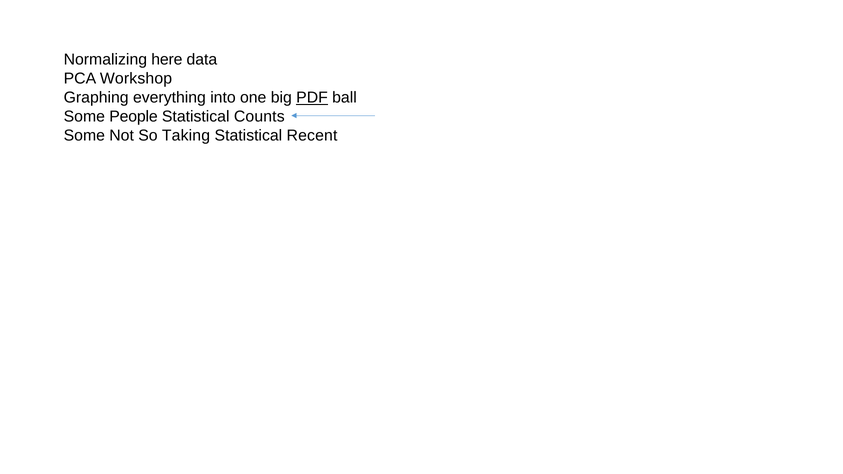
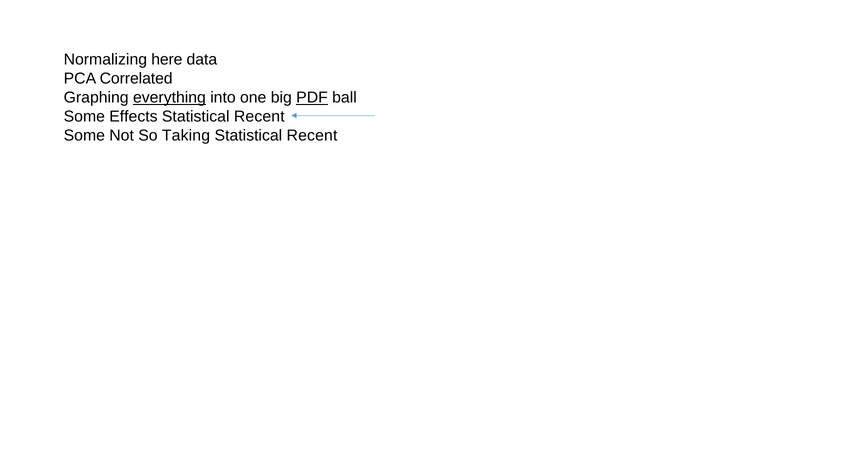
Workshop: Workshop -> Correlated (136, 79)
everything underline: none -> present (169, 98)
People: People -> Effects (133, 117)
Counts: Counts -> Recent (259, 117)
